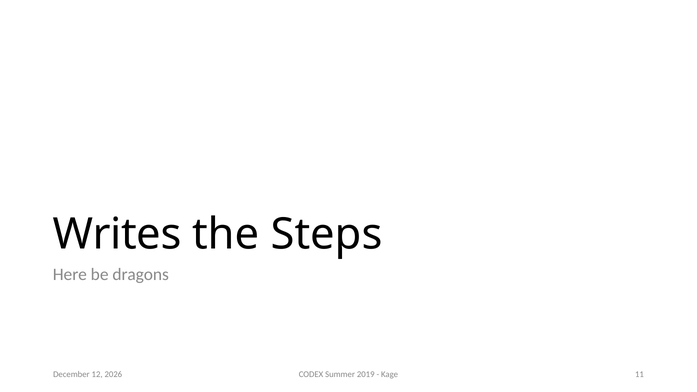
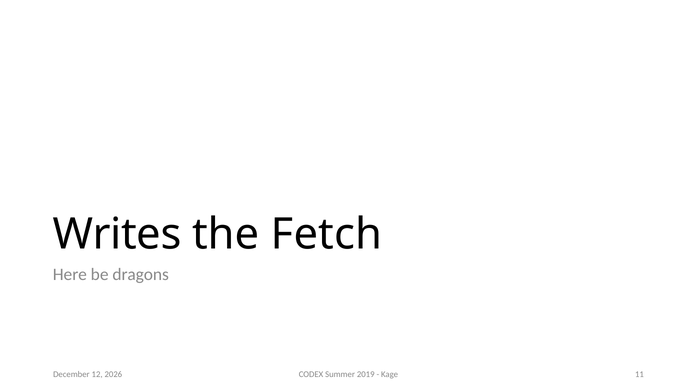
Steps: Steps -> Fetch (326, 234)
